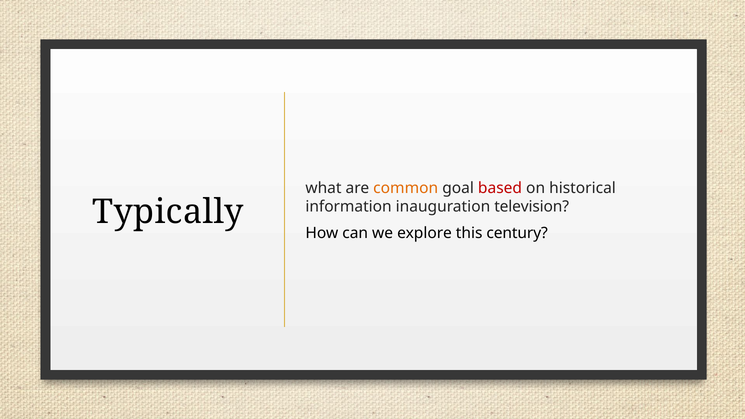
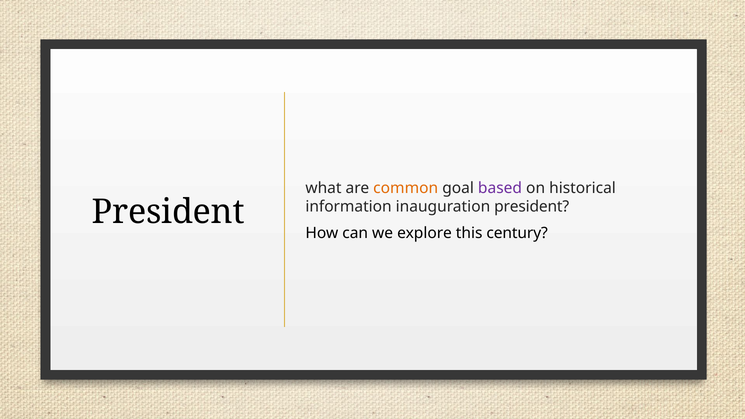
based colour: red -> purple (500, 188)
Typically: Typically -> President (168, 212)
inauguration television: television -> president (532, 207)
